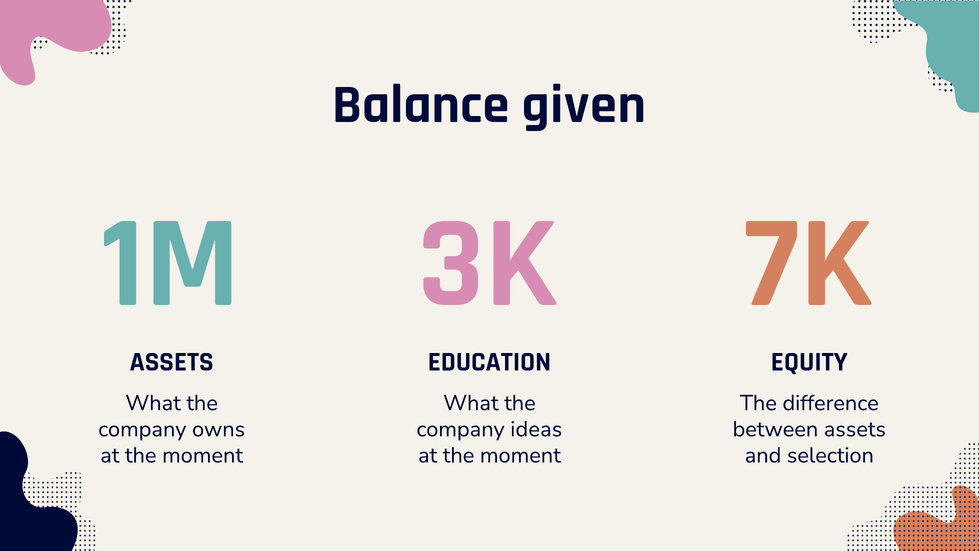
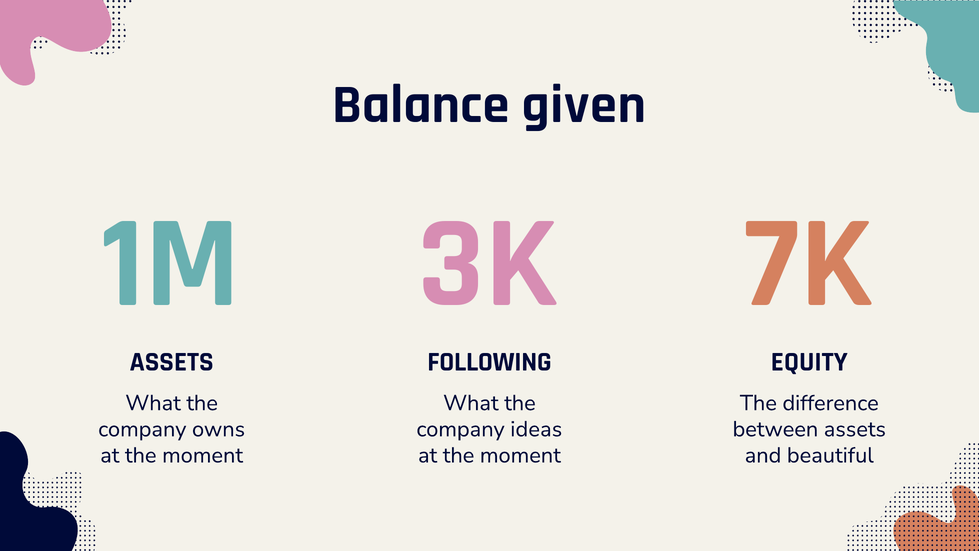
EDUCATION: EDUCATION -> FOLLOWING (490, 362)
selection: selection -> beautiful (830, 455)
